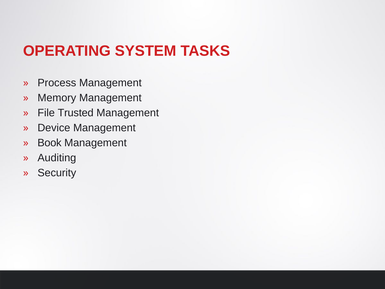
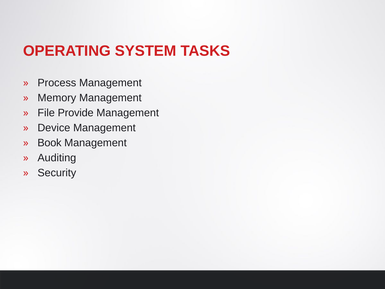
Trusted: Trusted -> Provide (76, 113)
